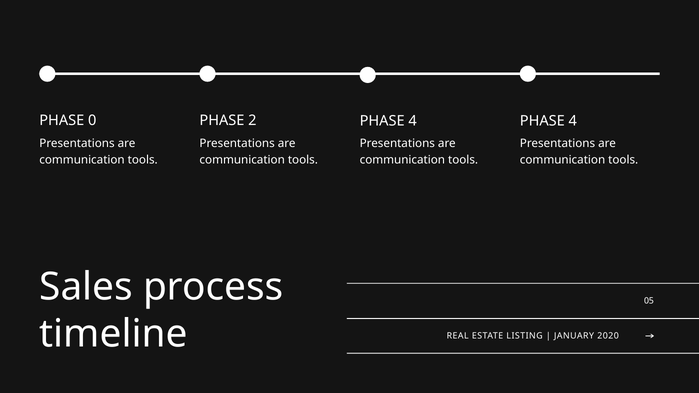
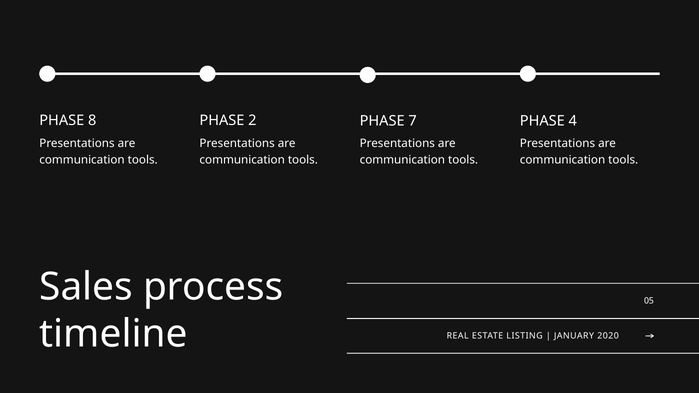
0: 0 -> 8 (92, 121)
4: 4 -> 7 (413, 121)
